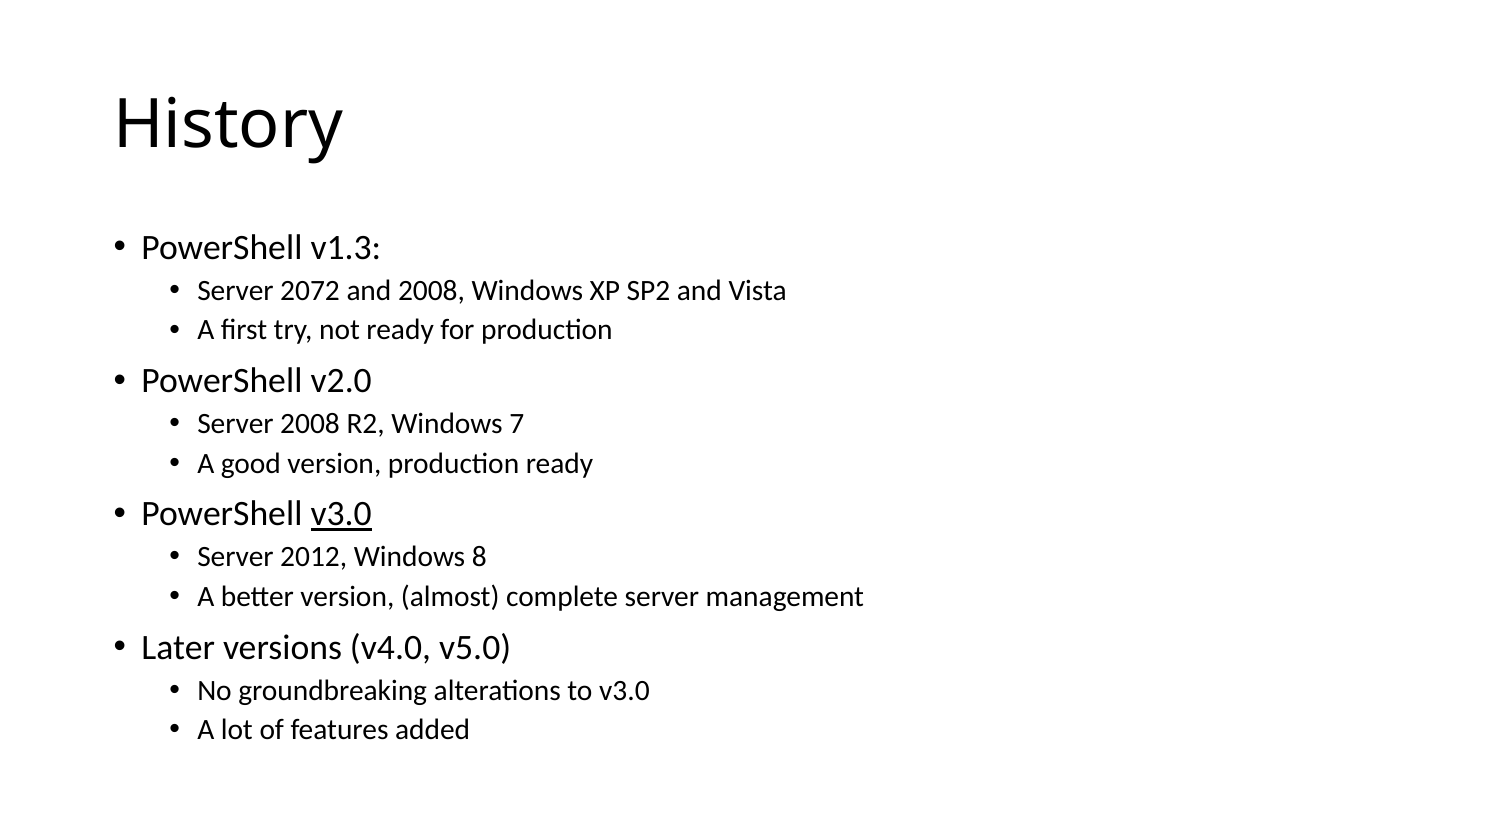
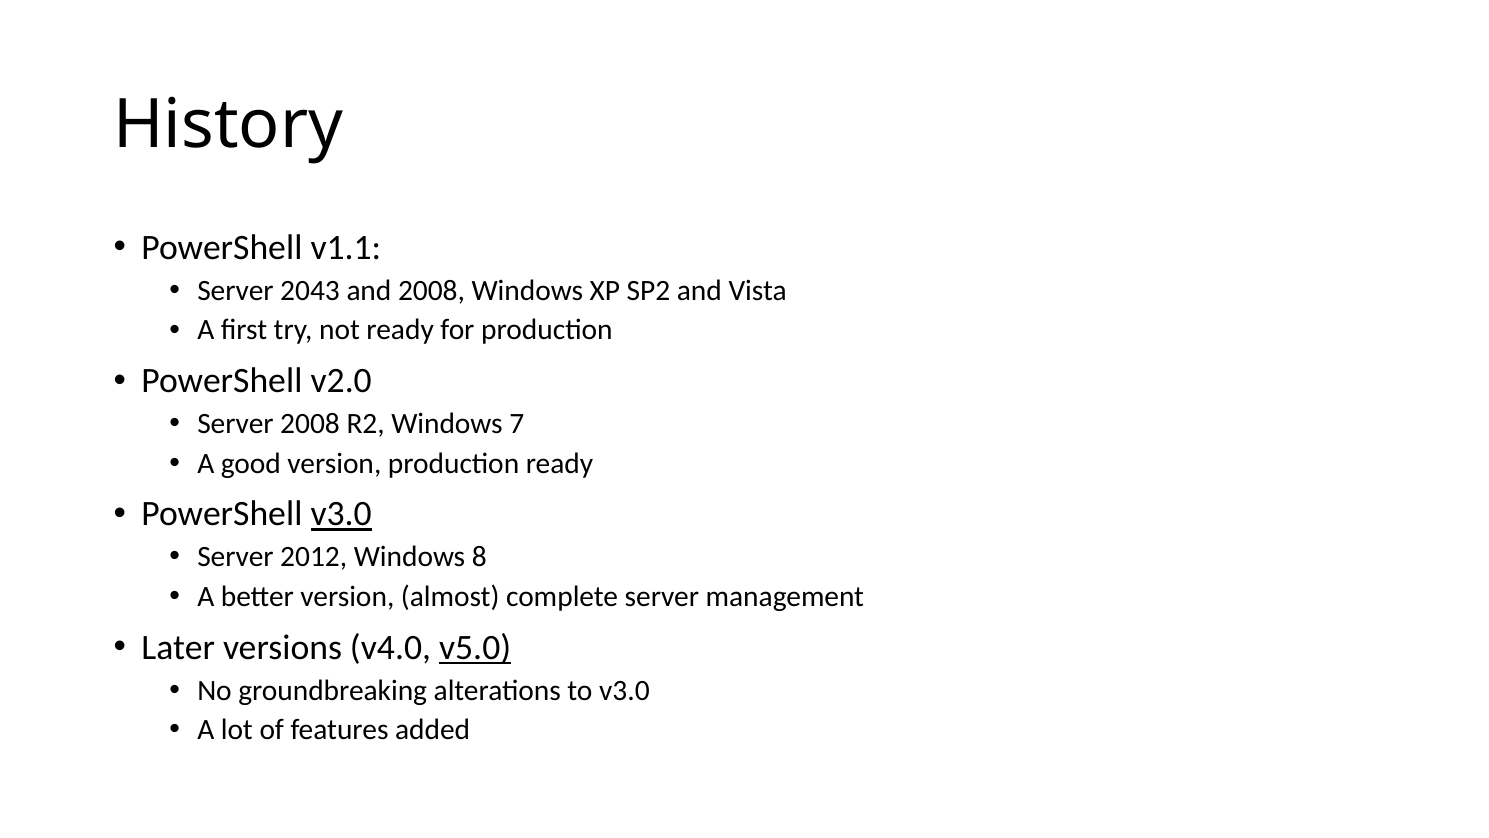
v1.3: v1.3 -> v1.1 (346, 248)
2072: 2072 -> 2043 (310, 291)
v5.0 underline: none -> present (475, 647)
